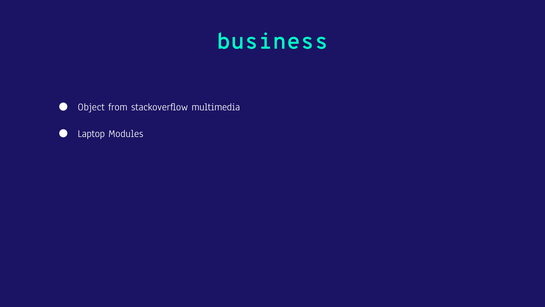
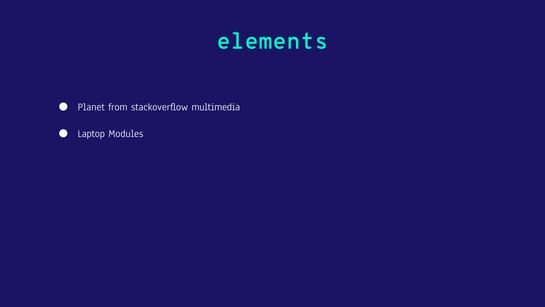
business: business -> elements (272, 41)
Object: Object -> Planet (91, 107)
